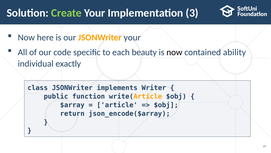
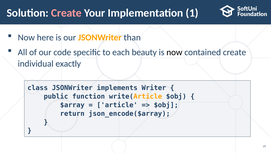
Create colour: light green -> pink (66, 13)
3: 3 -> 1 (192, 13)
JSONWriter your: your -> than (132, 37)
contained ability: ability -> create (235, 52)
